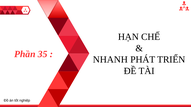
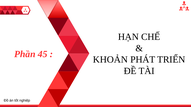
35: 35 -> 45 (43, 54)
NHANH: NHANH -> KHOẢN (110, 60)
